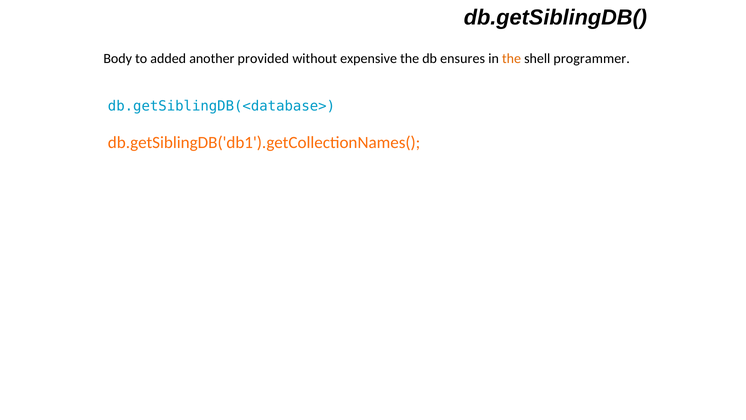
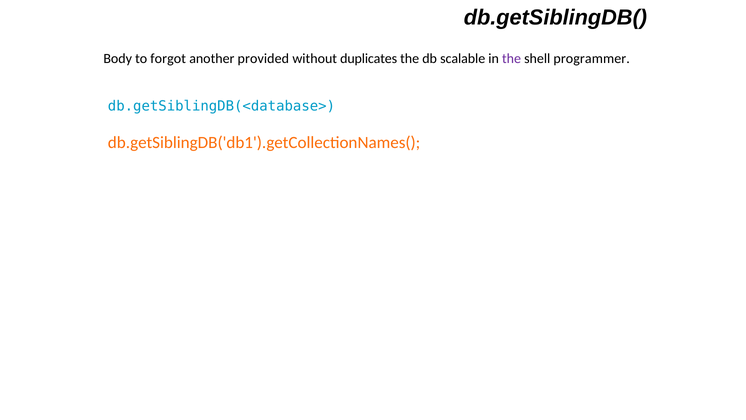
added: added -> forgot (168, 59)
expensive: expensive -> duplicates (369, 59)
ensures: ensures -> scalable (463, 59)
the colour: orange -> purple (512, 59)
